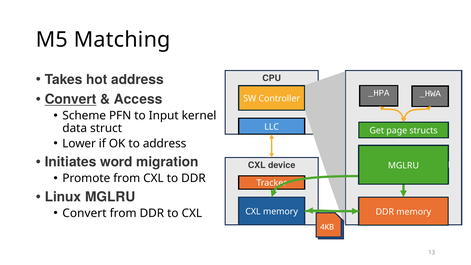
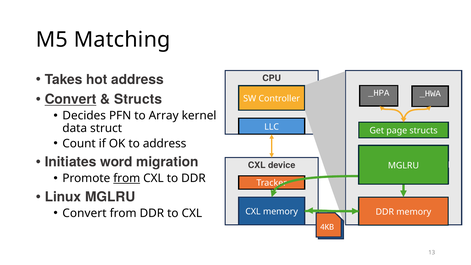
Access: Access -> Structs (138, 99)
Scheme: Scheme -> Decides (84, 116)
Input: Input -> Array (164, 116)
Lower: Lower -> Count (79, 143)
from underline: none -> present (127, 178)
